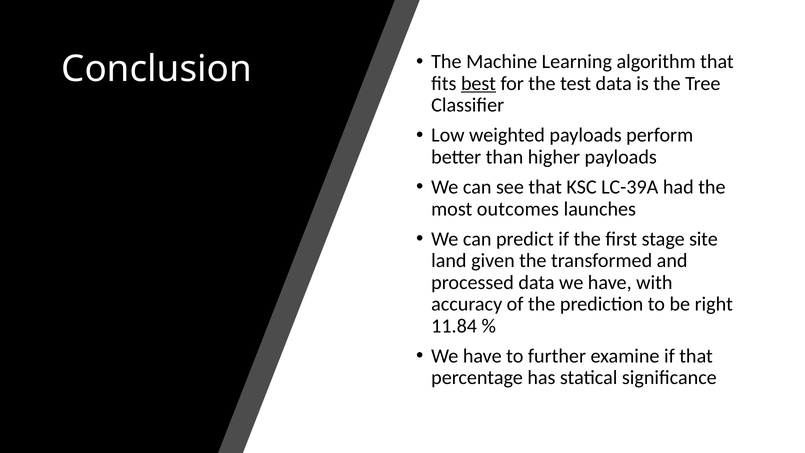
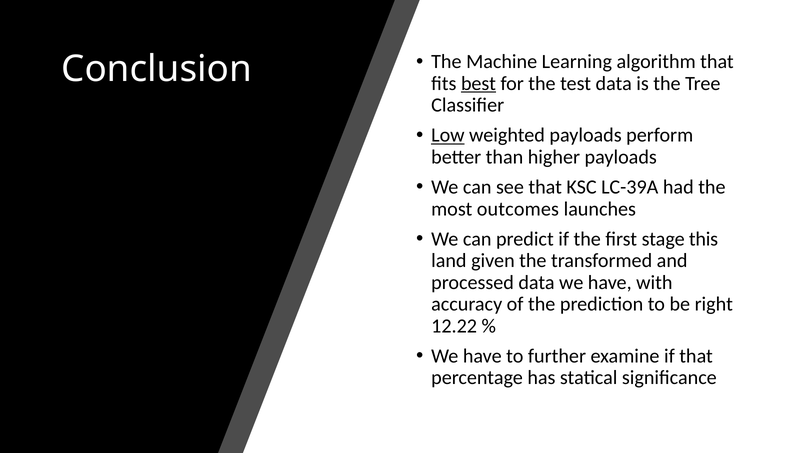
Low underline: none -> present (448, 135)
site: site -> this (703, 239)
11.84: 11.84 -> 12.22 (454, 326)
